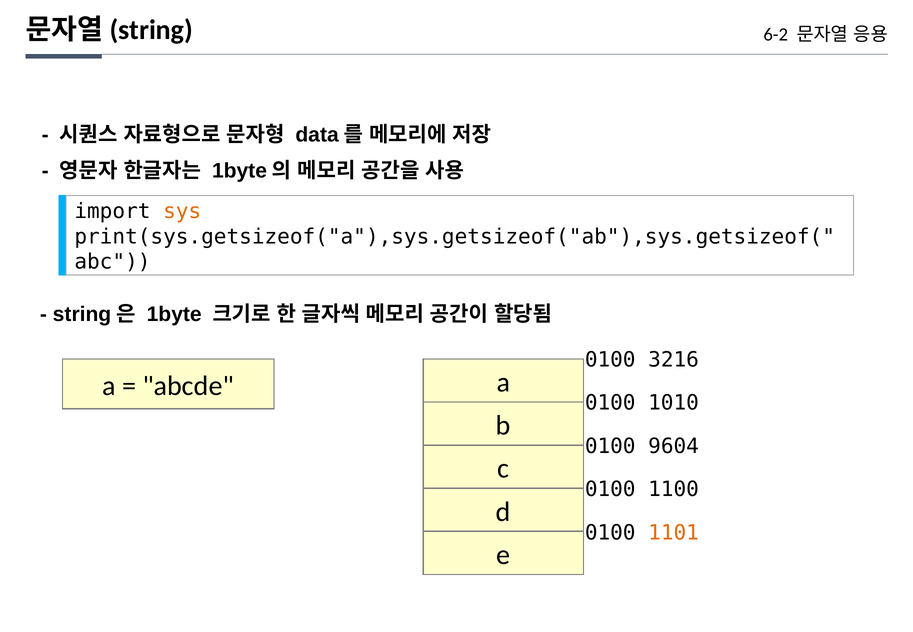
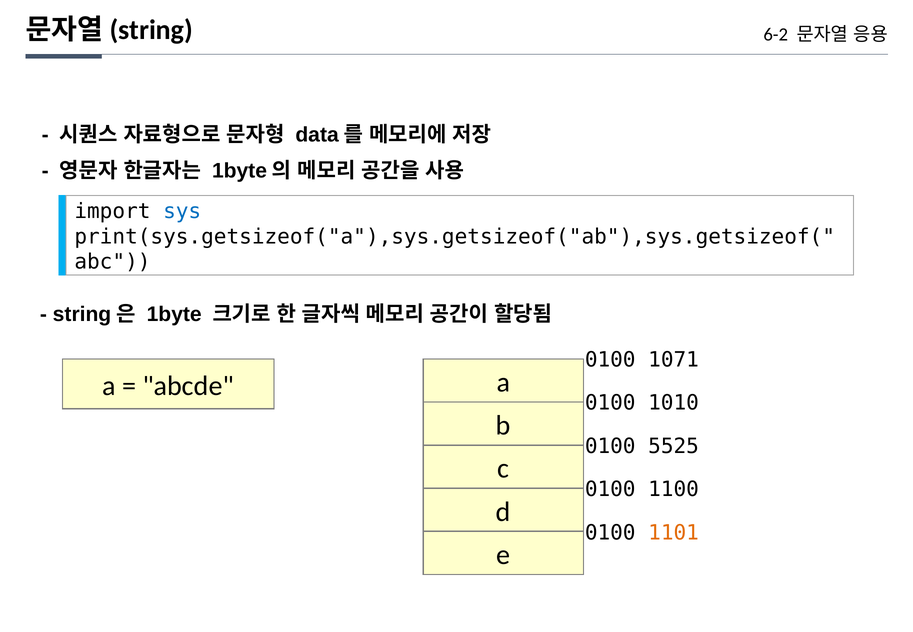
sys colour: orange -> blue (182, 211)
3216: 3216 -> 1071 (674, 360)
9604: 9604 -> 5525 (674, 446)
